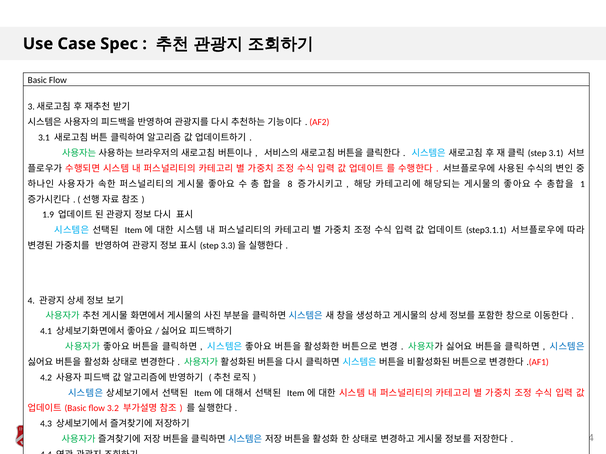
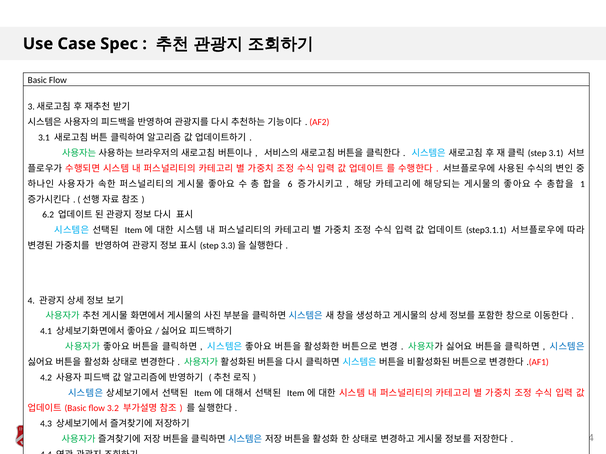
8: 8 -> 6 (290, 184)
1.9: 1.9 -> 6.2 (48, 215)
